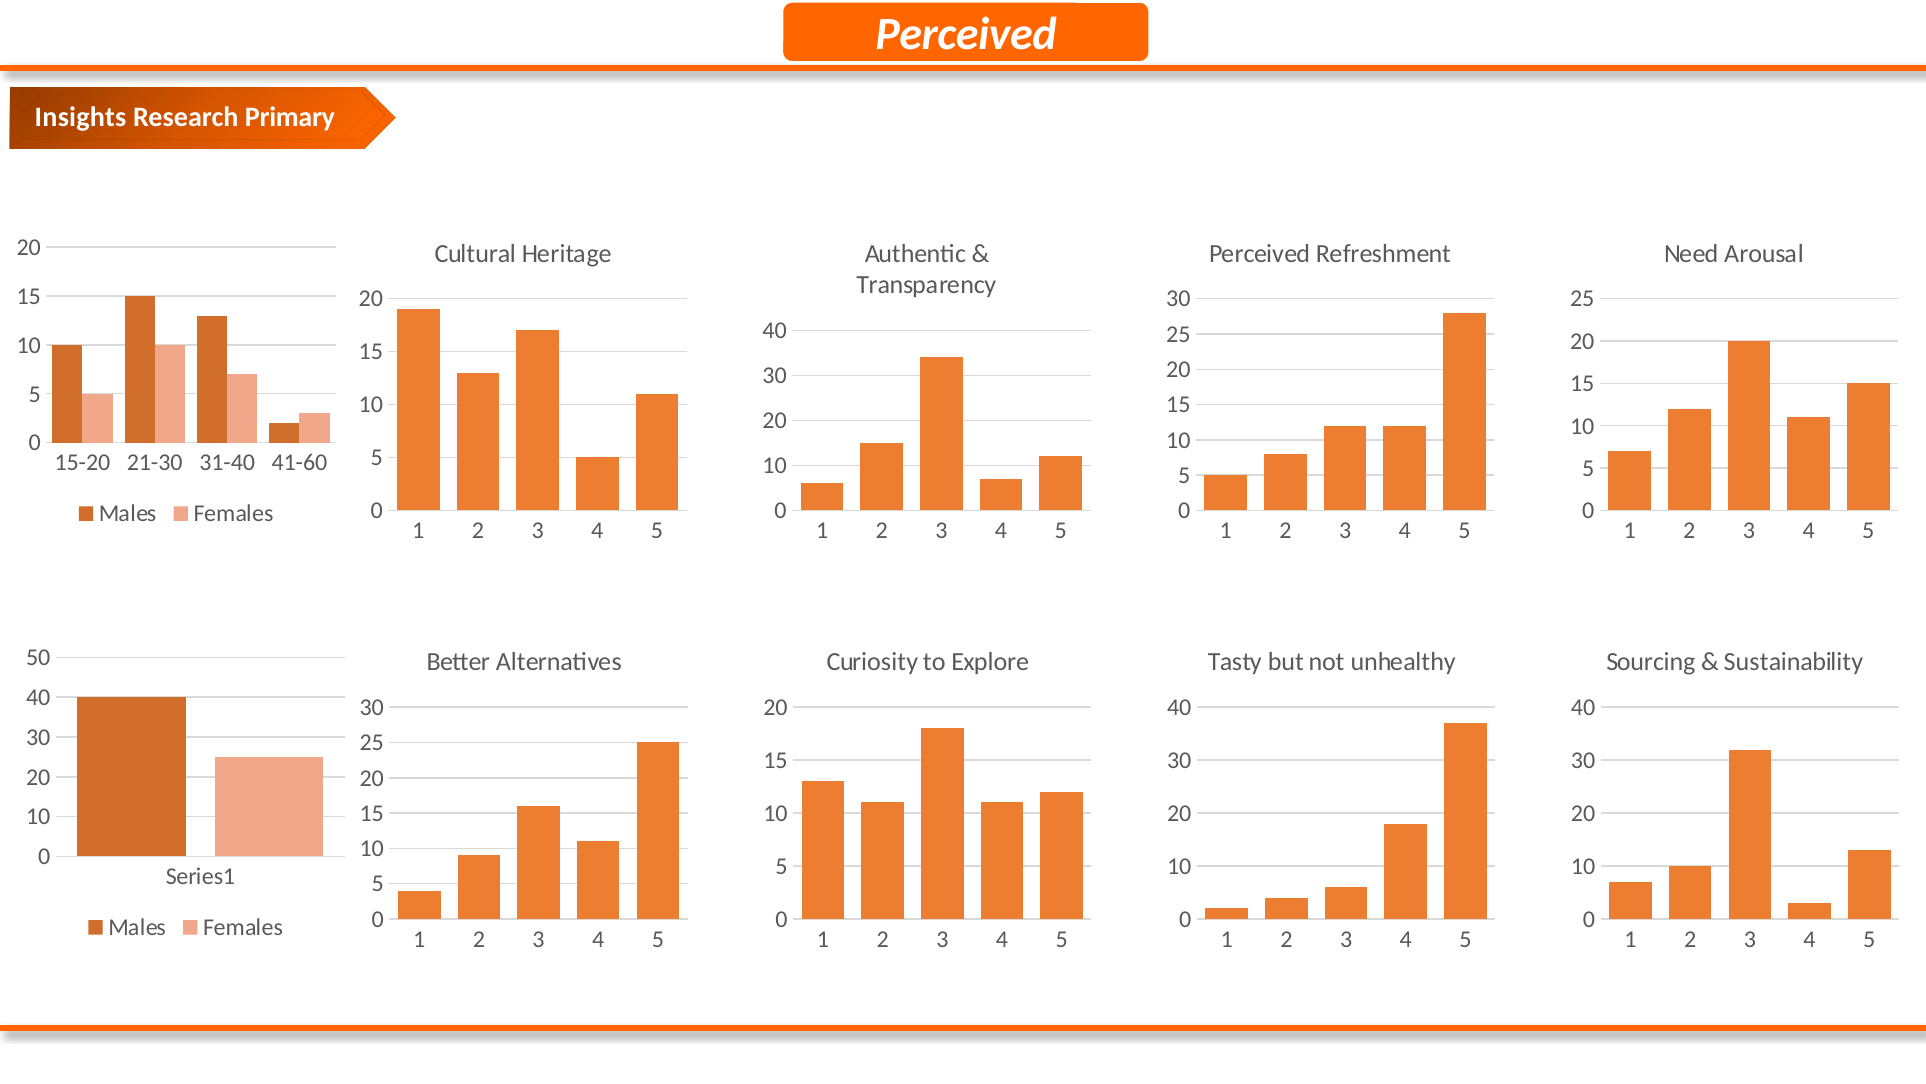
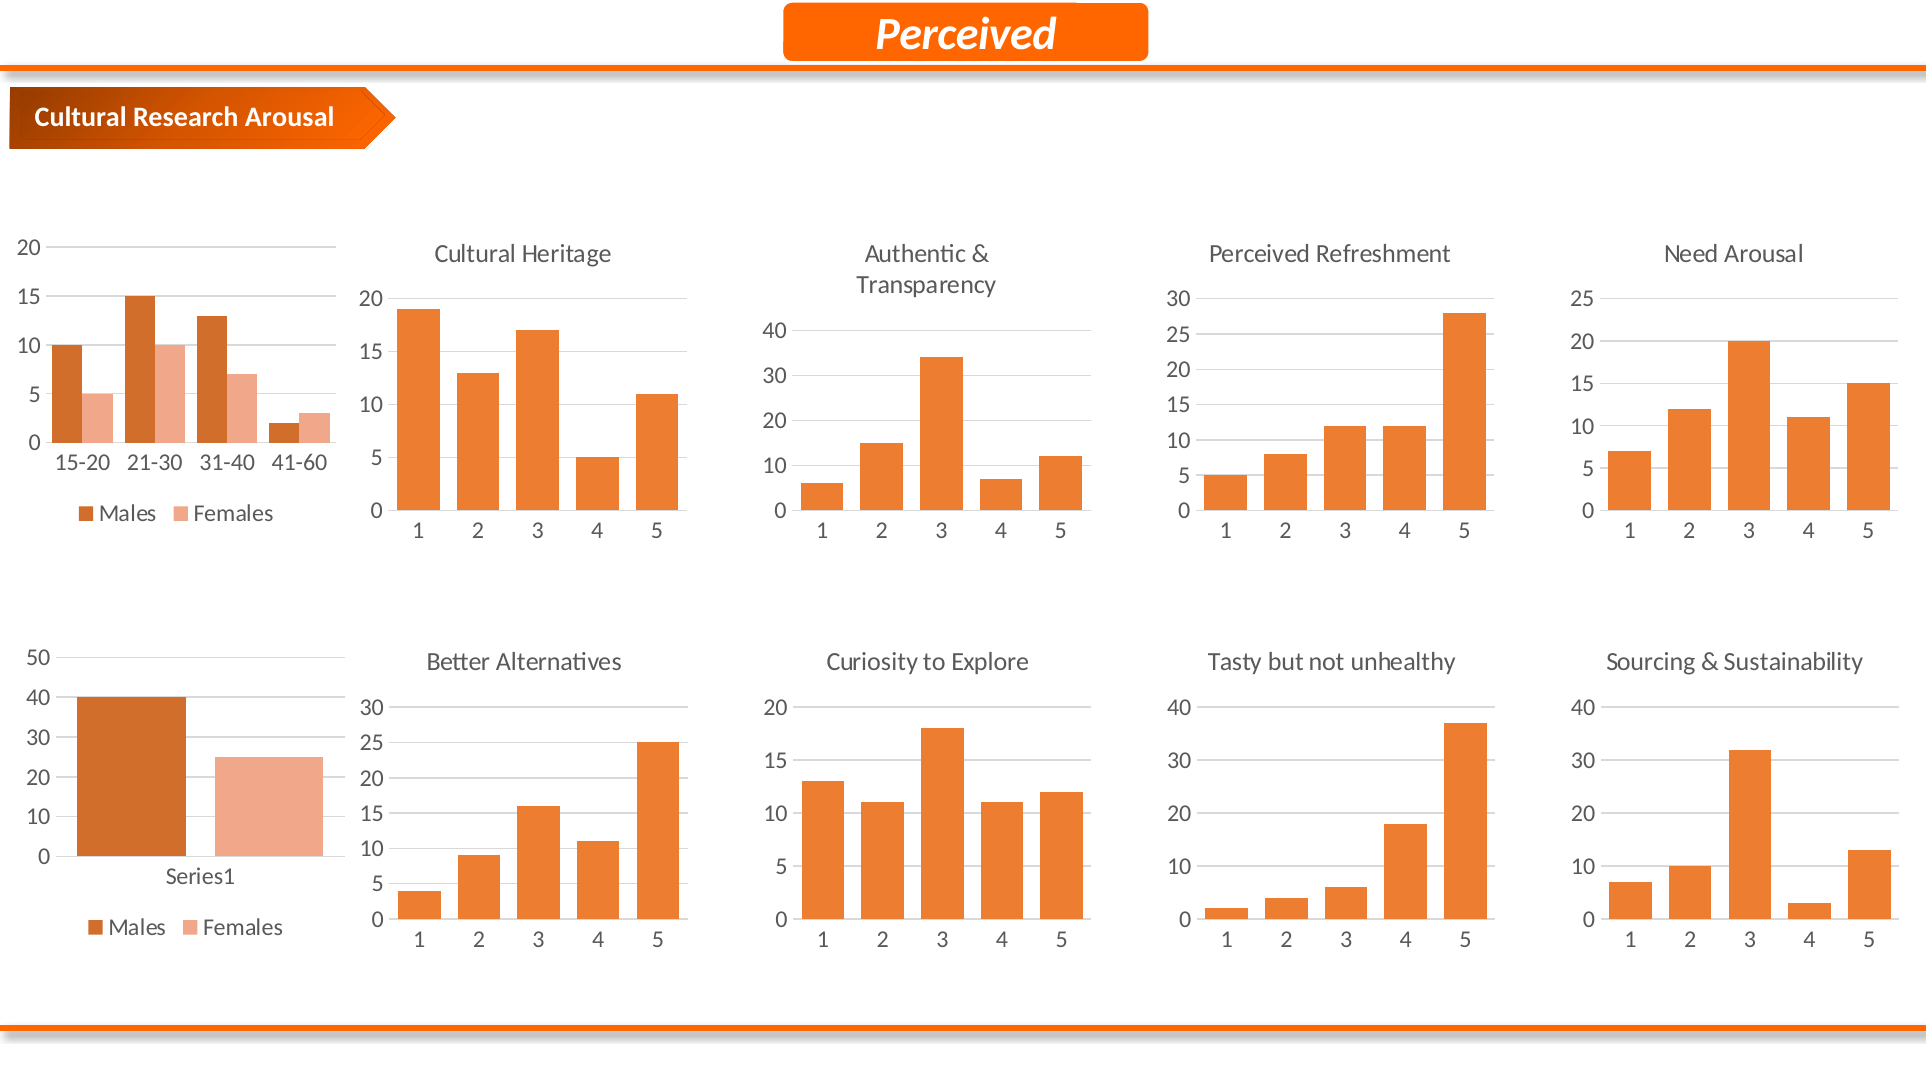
Insights: Insights -> Cultural (81, 117)
Research Primary: Primary -> Arousal (290, 117)
